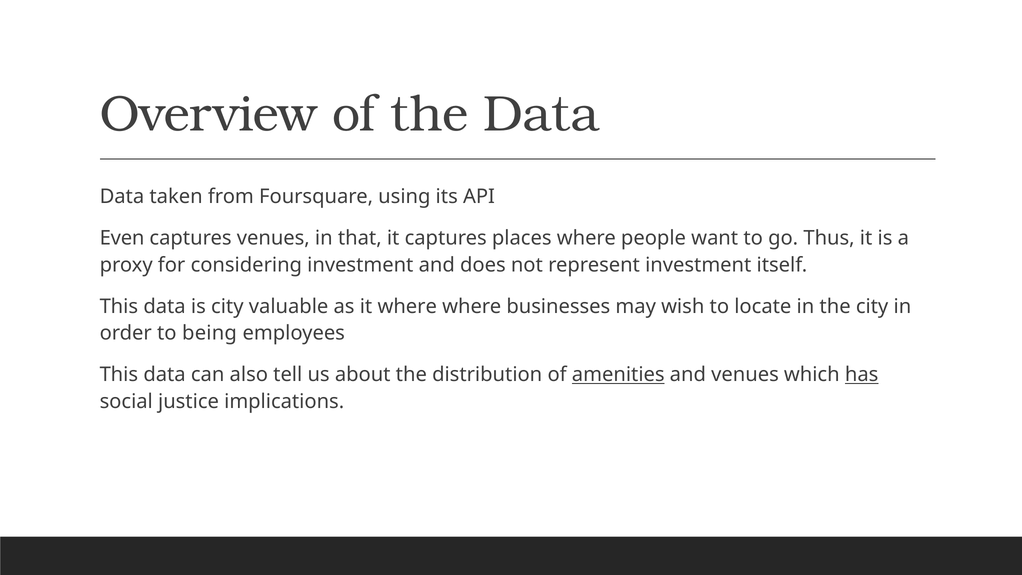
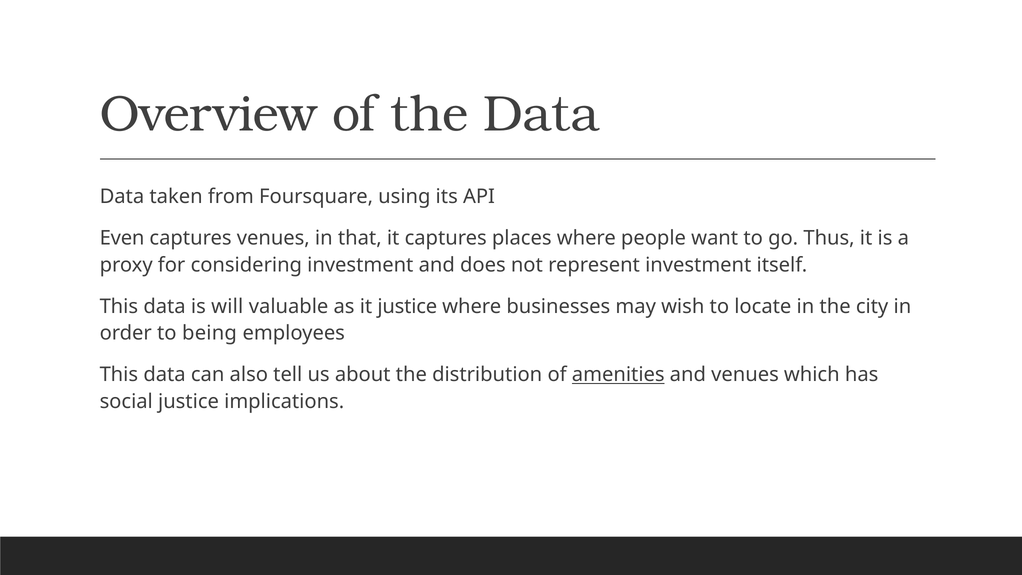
is city: city -> will (227, 306)
it where: where -> justice (407, 306)
has underline: present -> none (862, 375)
